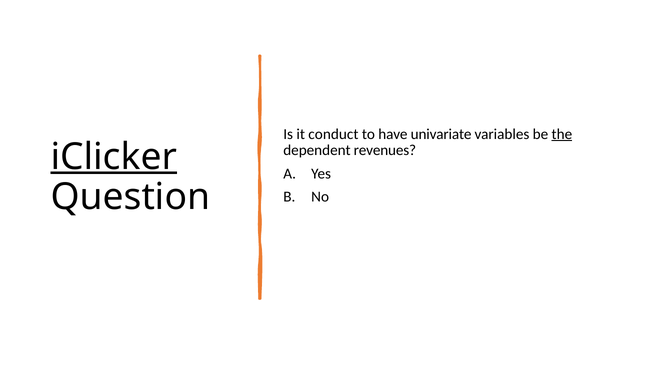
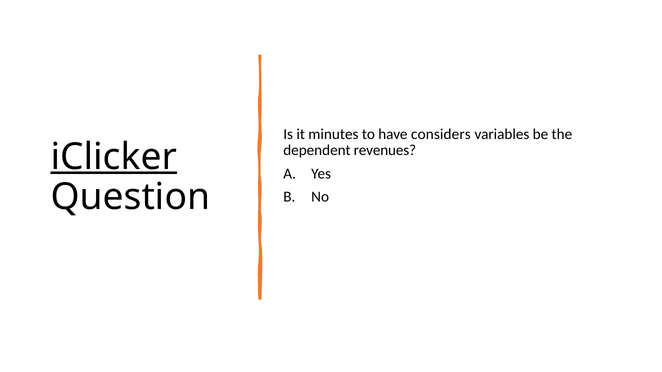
conduct: conduct -> minutes (333, 134)
univariate: univariate -> considers (441, 134)
the underline: present -> none (562, 134)
